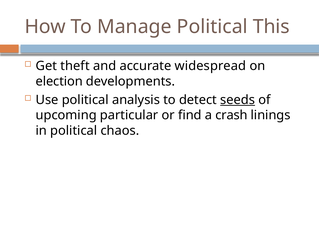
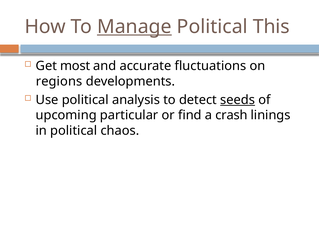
Manage underline: none -> present (134, 27)
theft: theft -> most (75, 66)
widespread: widespread -> fluctuations (210, 66)
election: election -> regions (59, 81)
